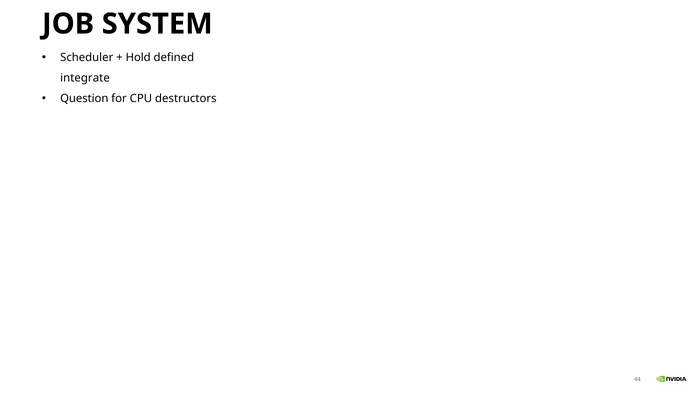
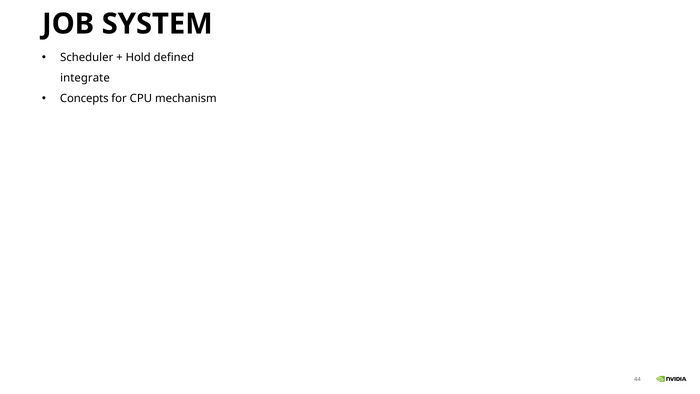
Question: Question -> Concepts (84, 99)
destructors: destructors -> mechanism (186, 99)
